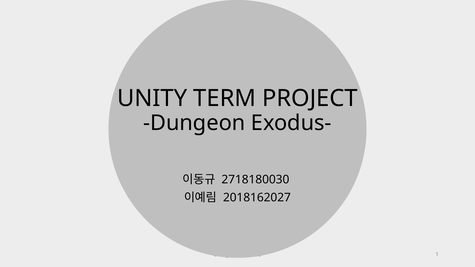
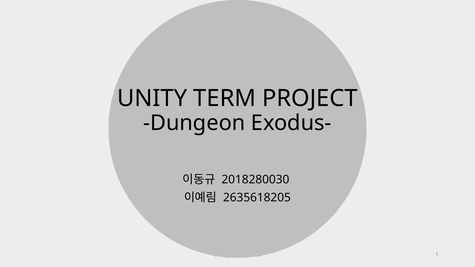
2718180030: 2718180030 -> 2018280030 (255, 180)
2018162027: 2018162027 -> 2635618205 (257, 198)
